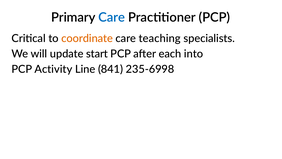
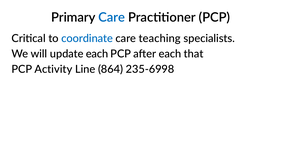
coordinate colour: orange -> blue (87, 38)
update start: start -> each (97, 54)
into: into -> that (194, 54)
841: 841 -> 864 (111, 69)
